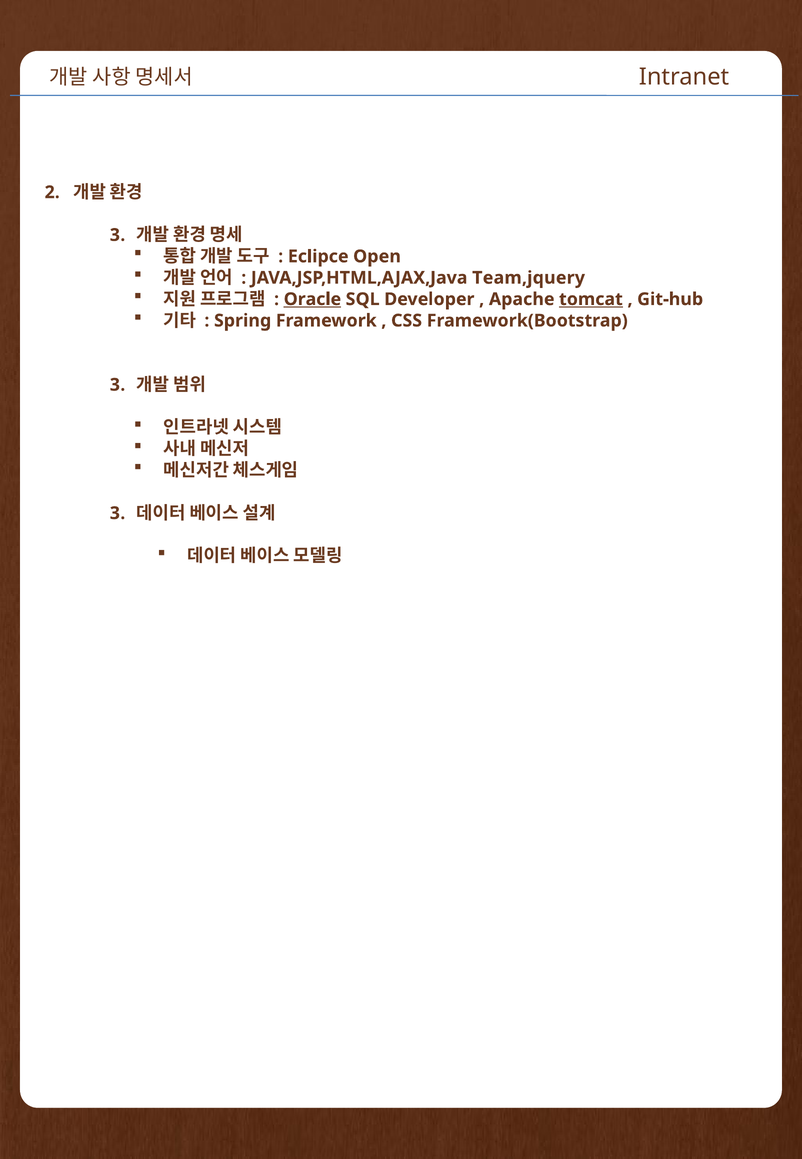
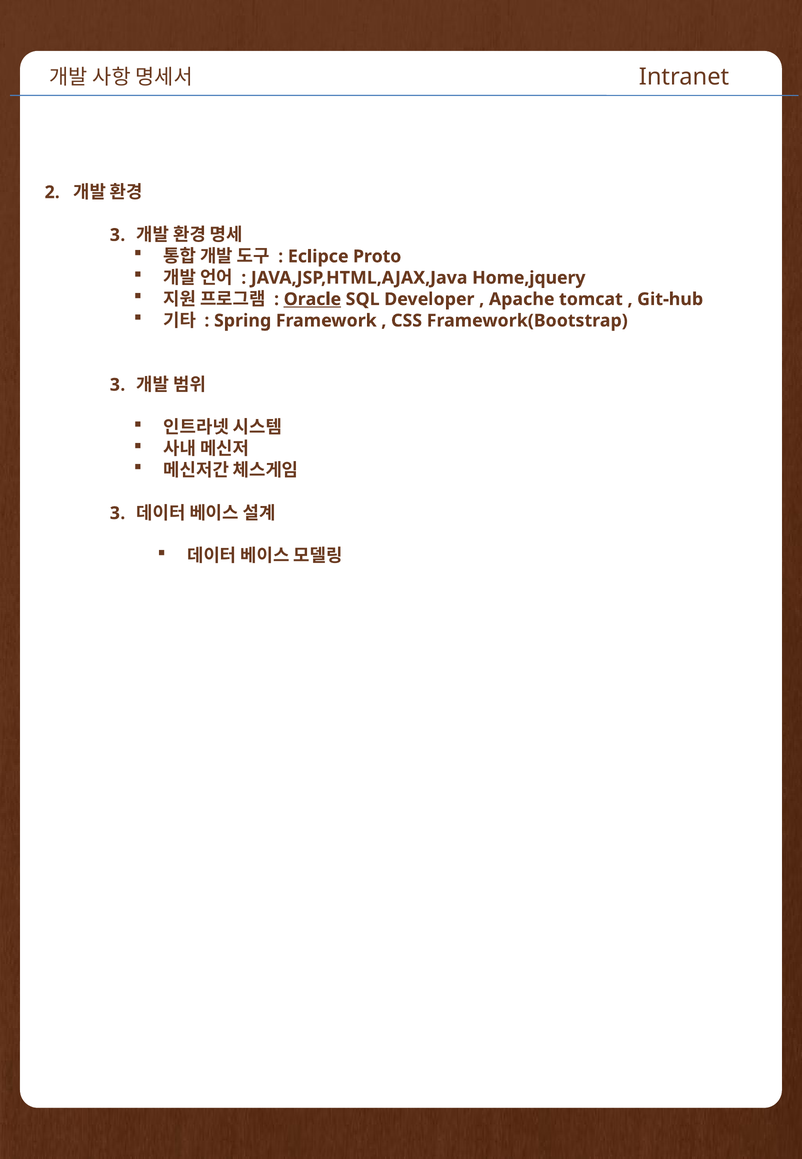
Open: Open -> Proto (377, 256)
Team,jquery: Team,jquery -> Home,jquery (529, 278)
tomcat underline: present -> none (591, 299)
